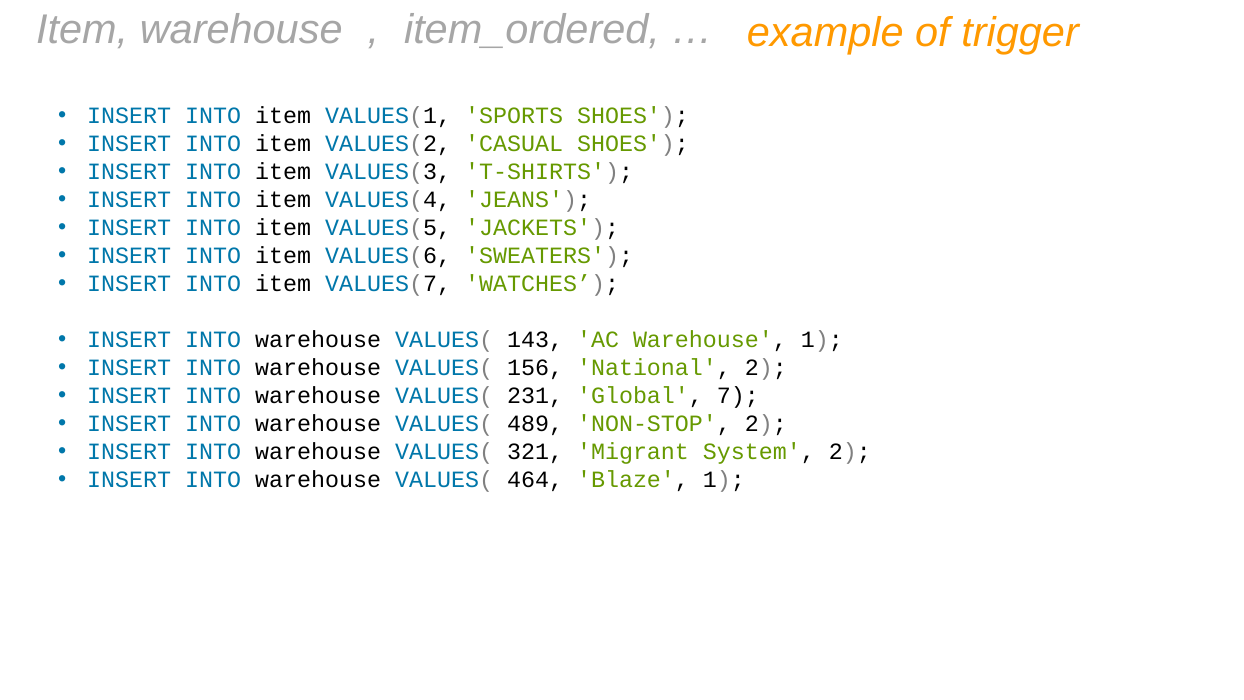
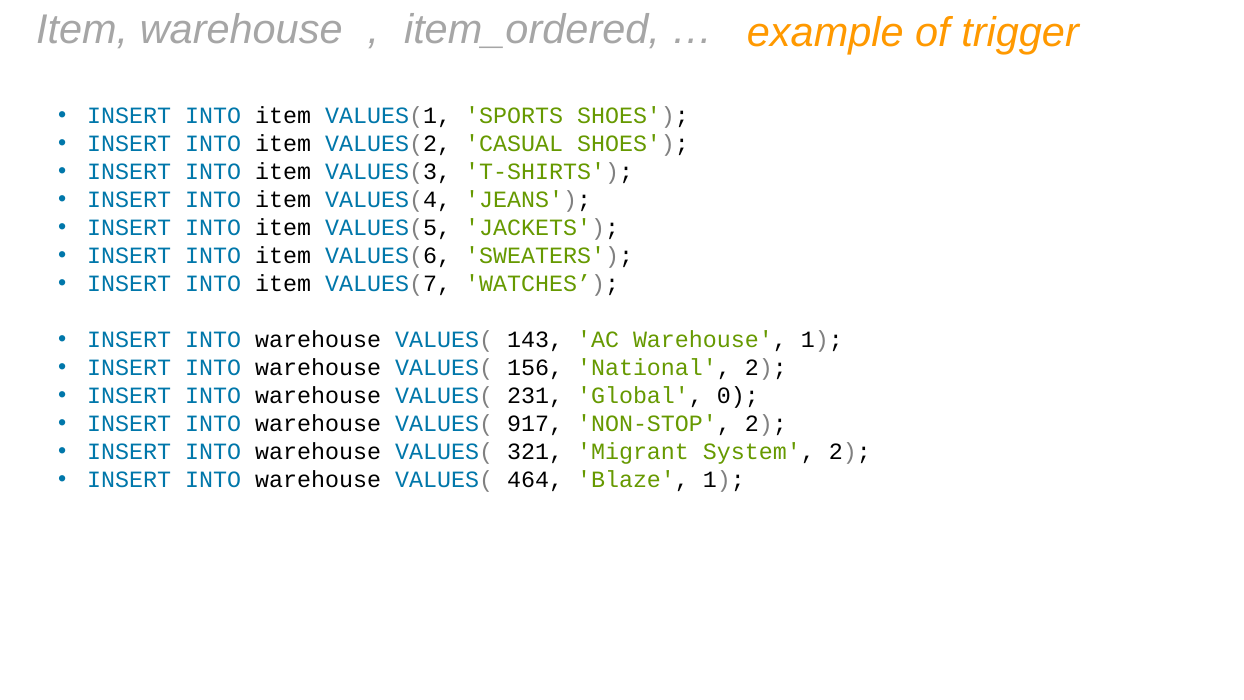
7: 7 -> 0 (738, 396)
489: 489 -> 917 (535, 424)
